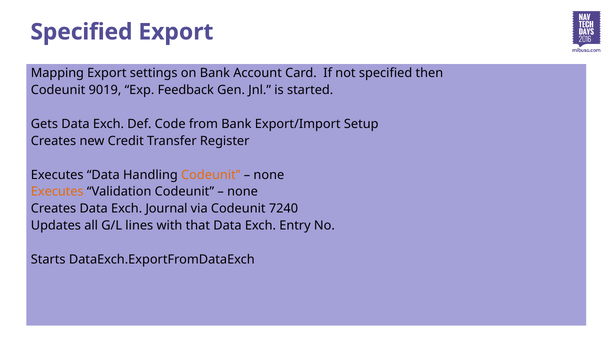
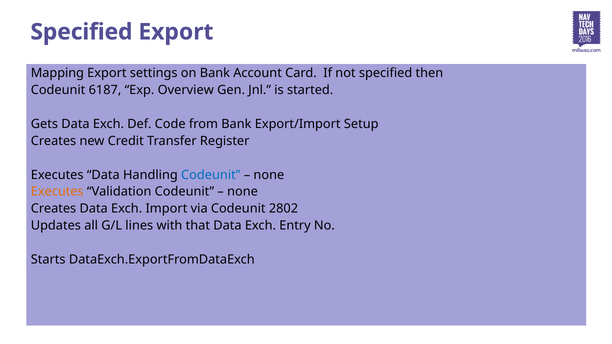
9019: 9019 -> 6187 (105, 90)
Feedback: Feedback -> Overview (186, 90)
Codeunit colour: orange -> blue (211, 175)
Journal: Journal -> Import (166, 209)
7240: 7240 -> 2802 (283, 209)
